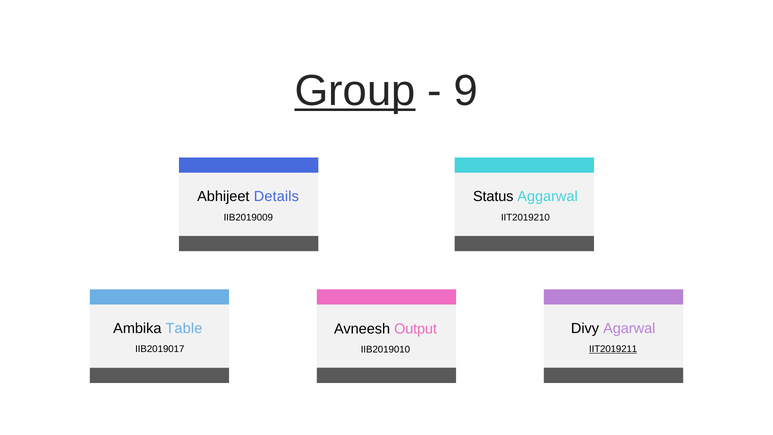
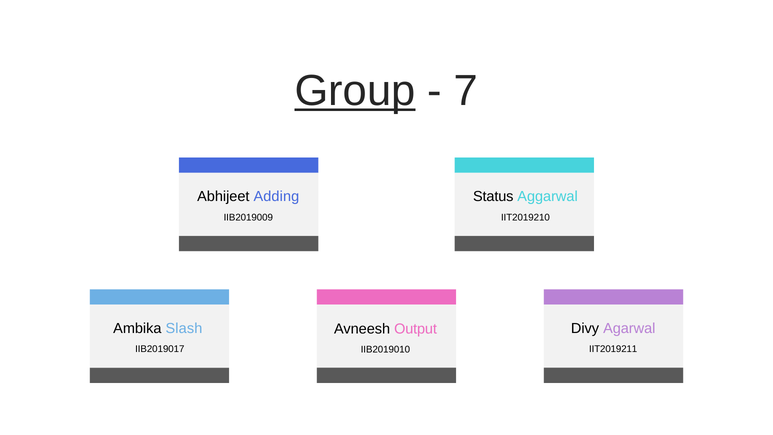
9: 9 -> 7 (466, 91)
Details: Details -> Adding (276, 196)
Table: Table -> Slash (184, 328)
IIT2019211 underline: present -> none (613, 349)
